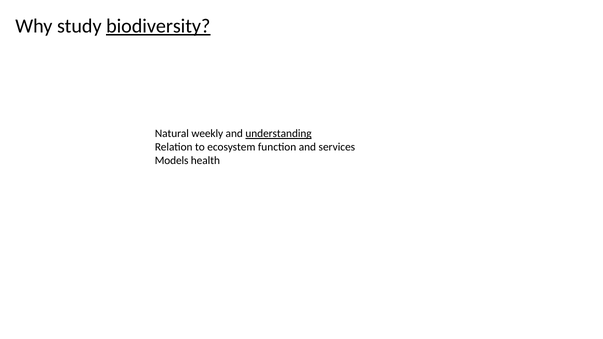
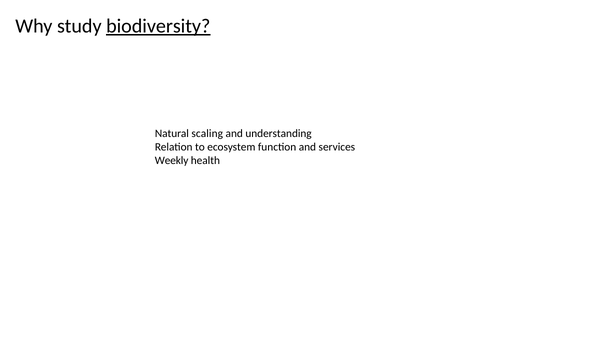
weekly: weekly -> scaling (207, 134)
understanding underline: present -> none (279, 134)
Models: Models -> Weekly (172, 161)
